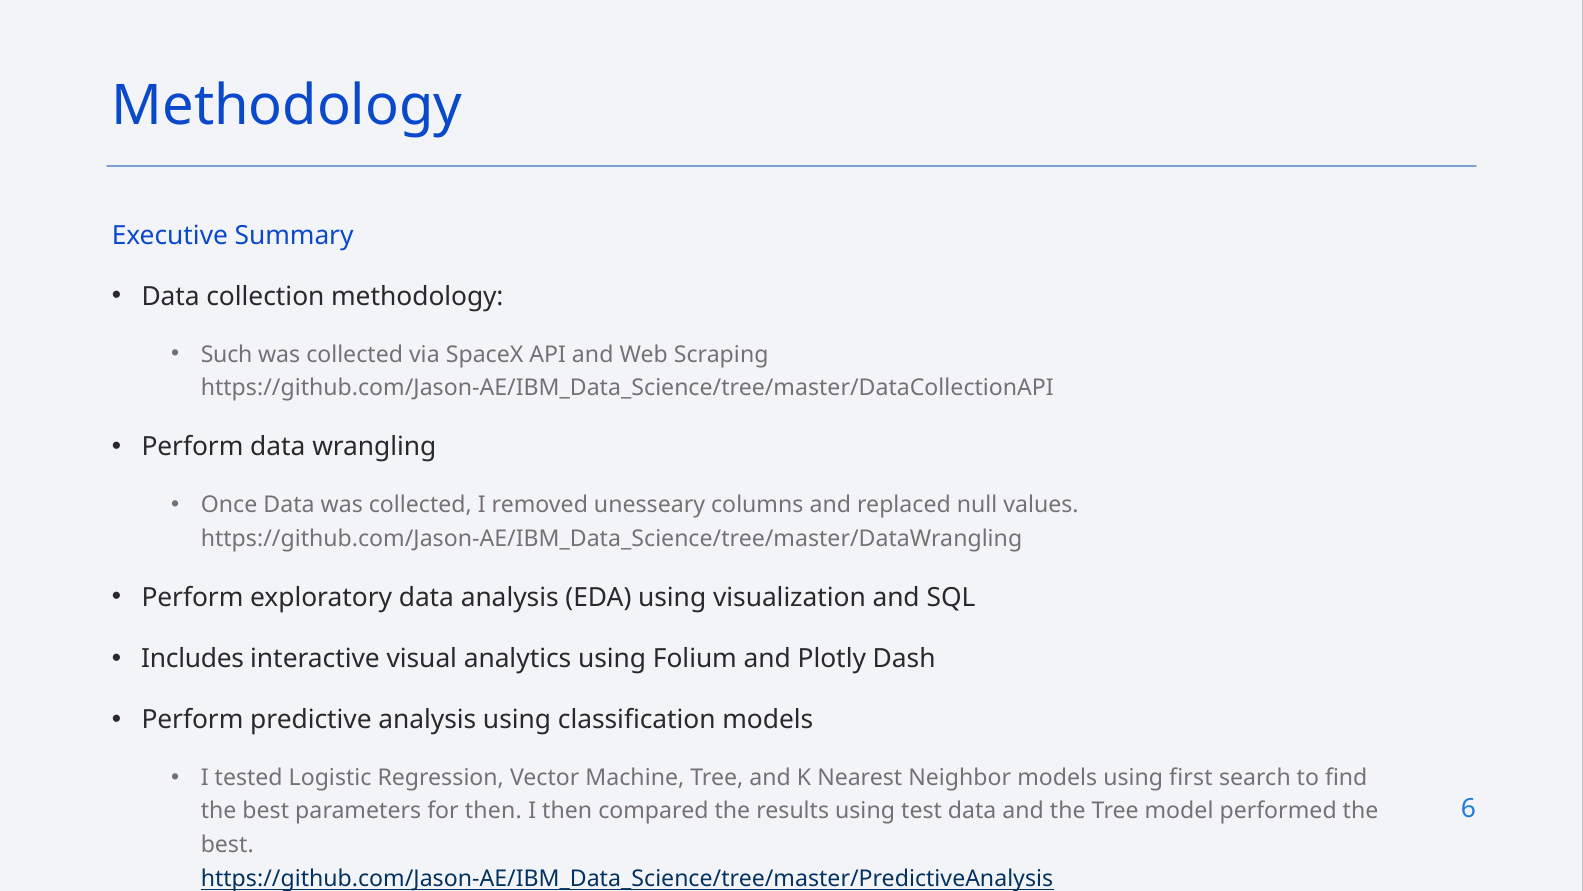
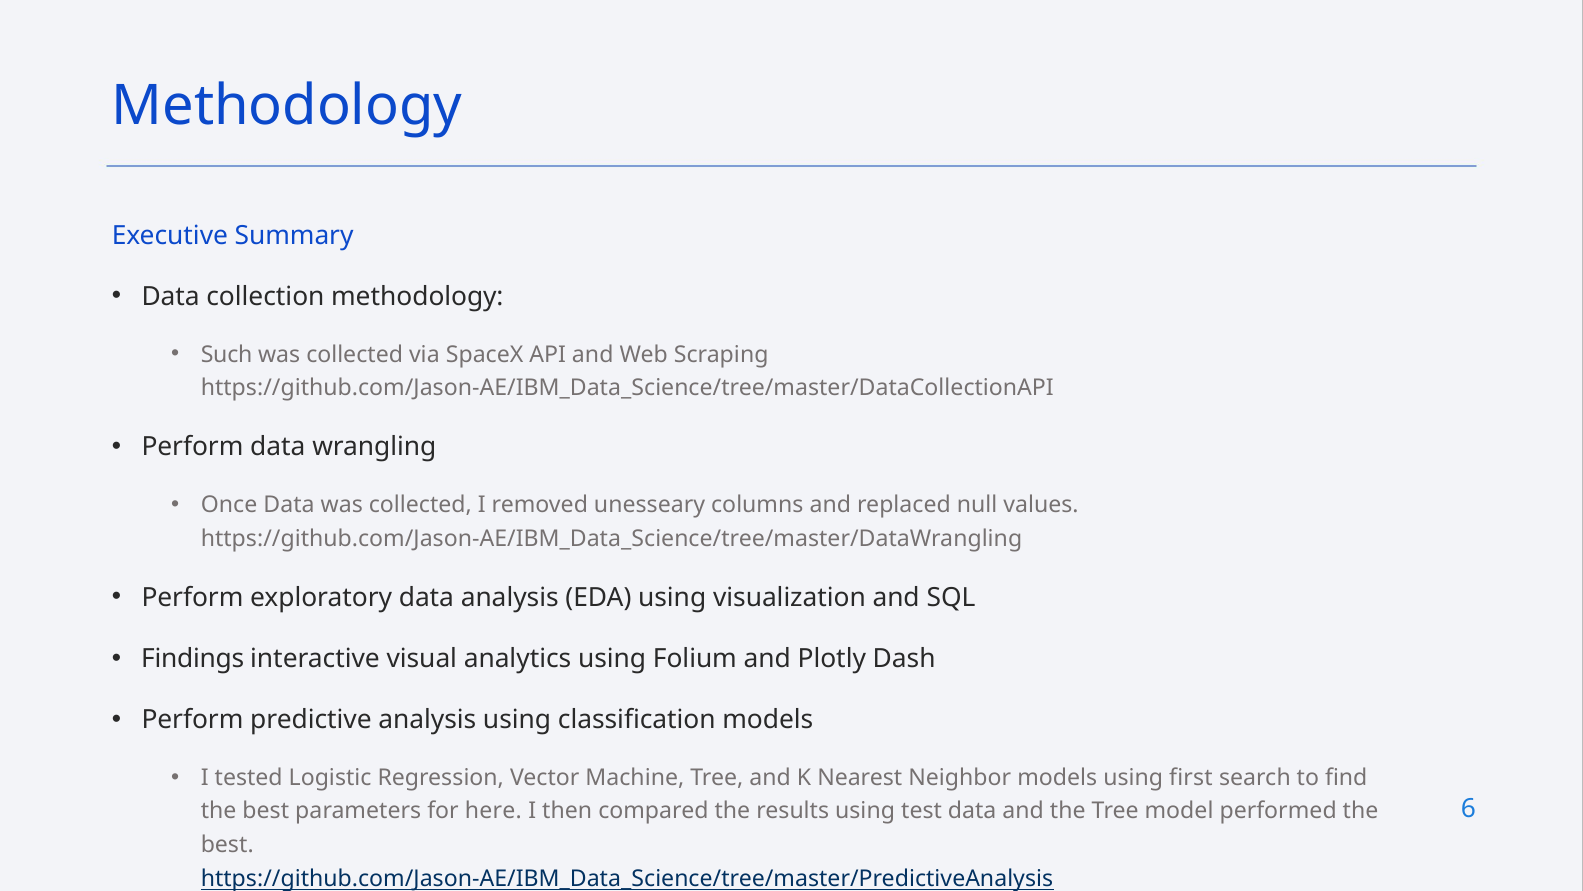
Includes: Includes -> Findings (193, 658)
for then: then -> here (493, 811)
